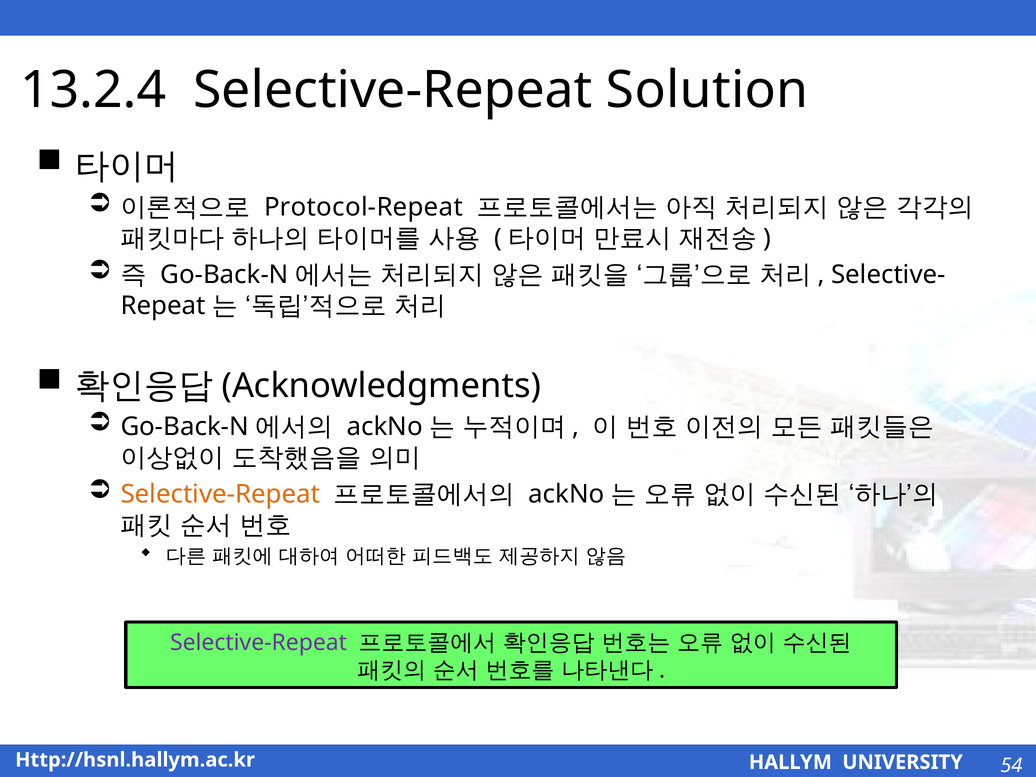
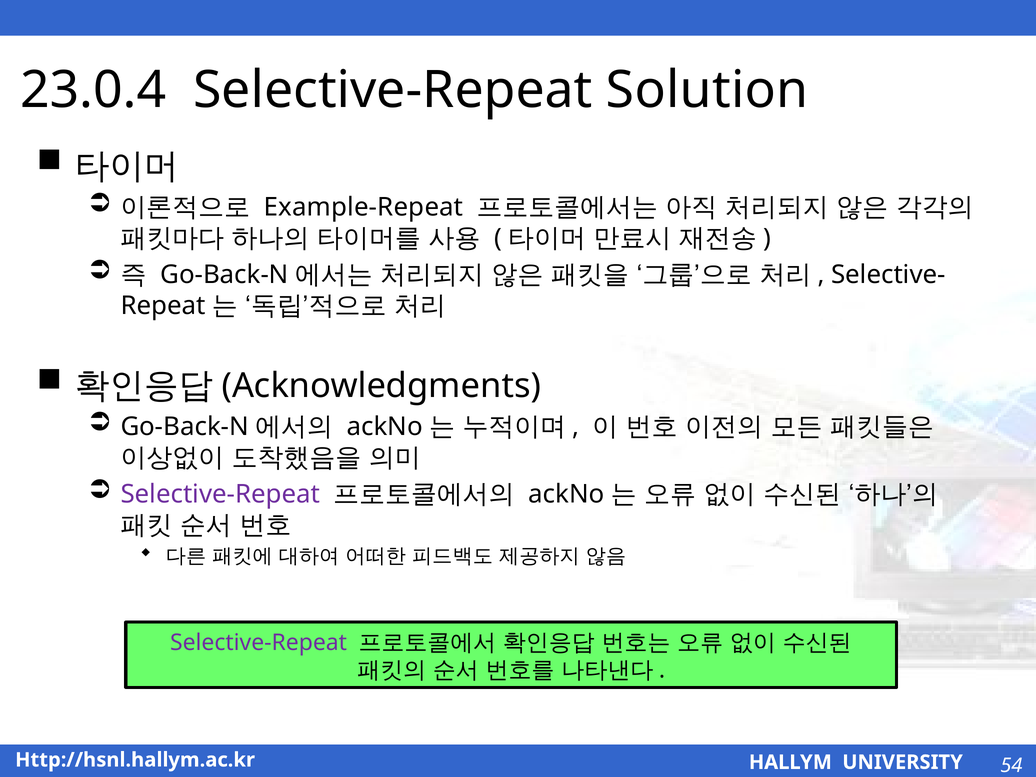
13.2.4: 13.2.4 -> 23.0.4 (93, 90)
Protocol-Repeat: Protocol-Repeat -> Example-Repeat (364, 207)
Selective-Repeat colour: orange -> purple (220, 494)
